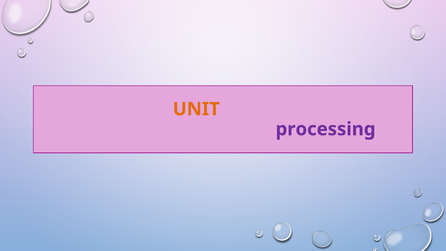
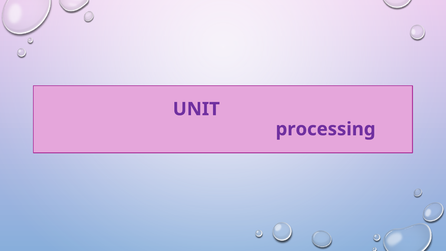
UNIT colour: orange -> purple (196, 109)
